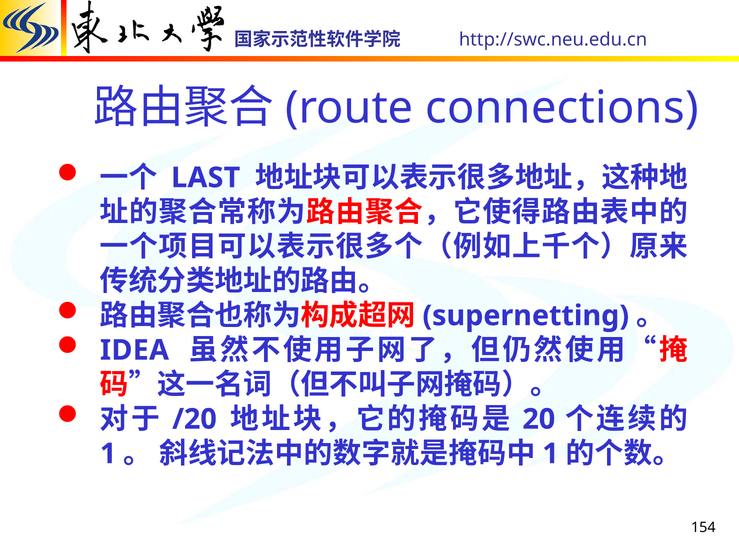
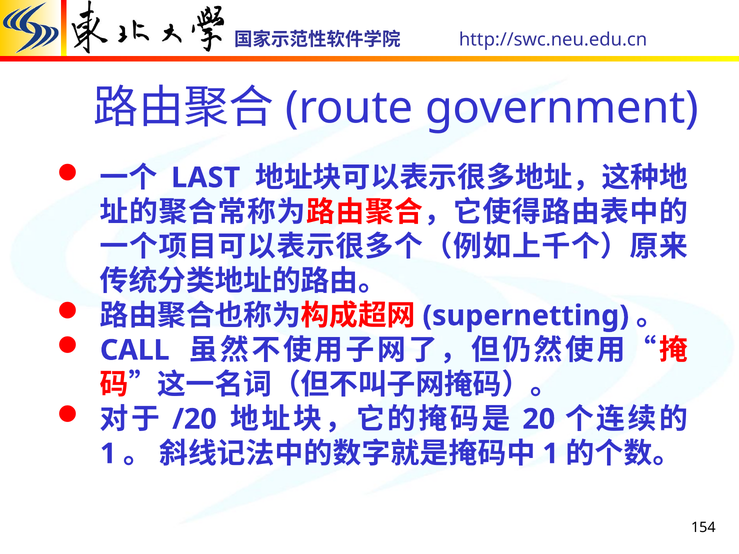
connections: connections -> government (562, 108)
IDEA: IDEA -> CALL (135, 350)
